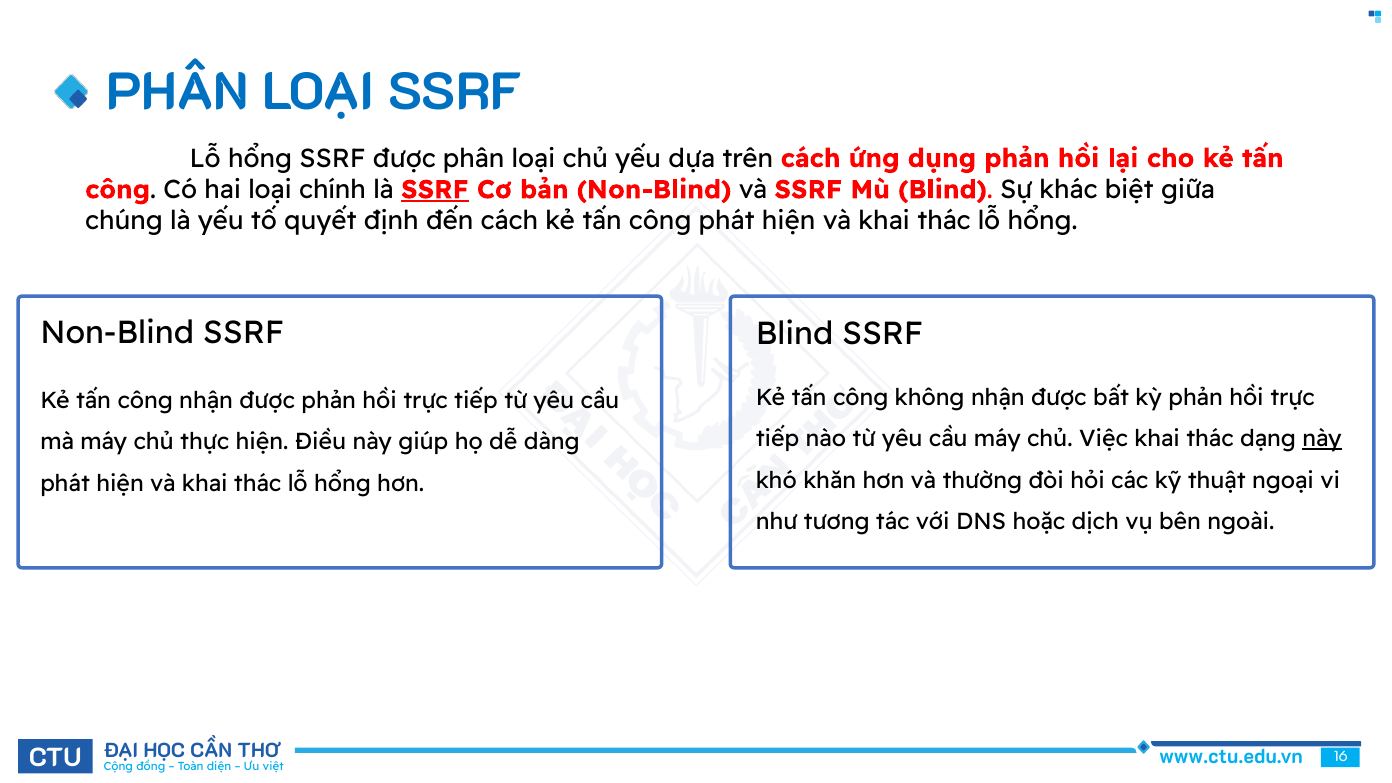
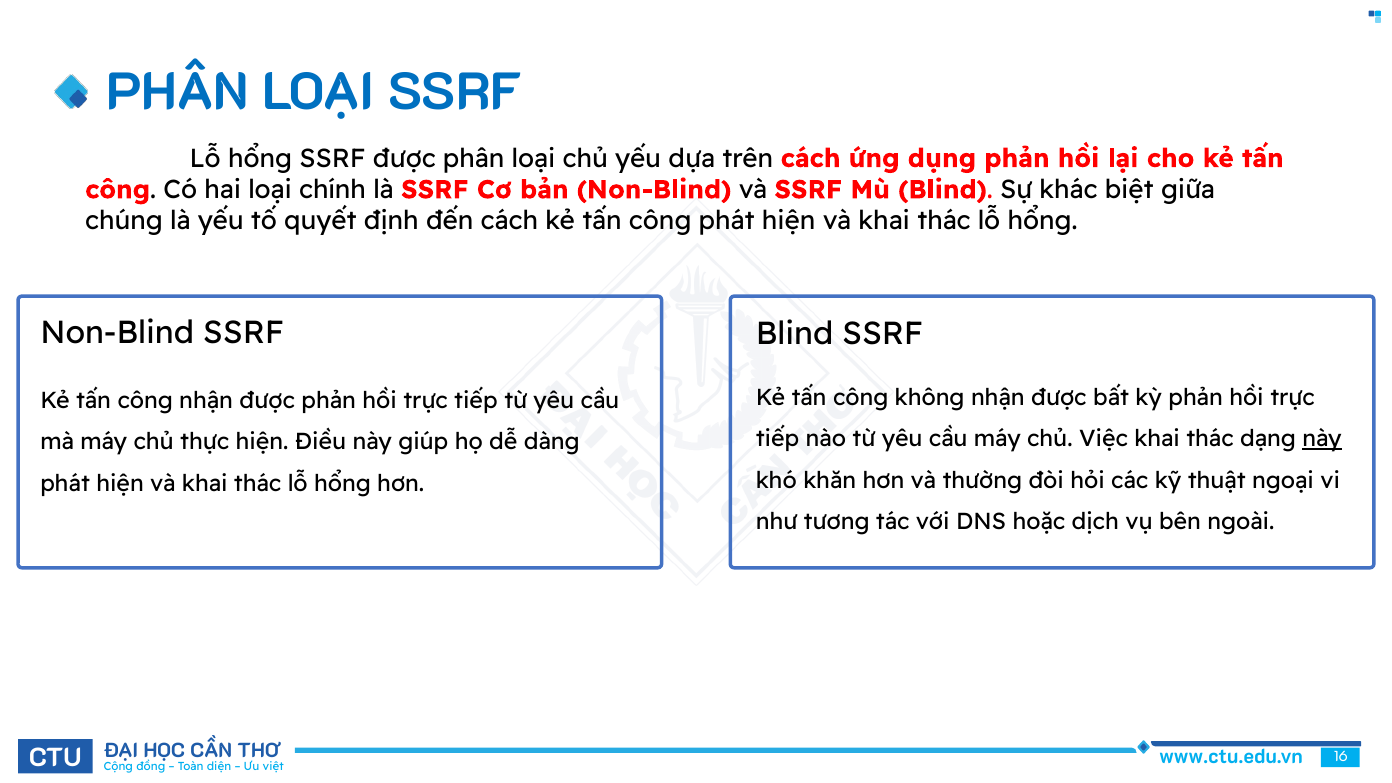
SSRF underline: present -> none (435, 190)
